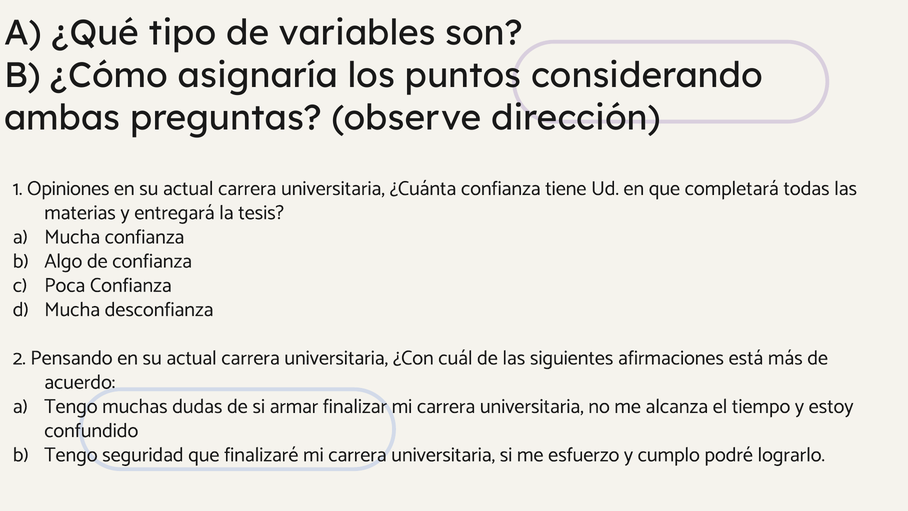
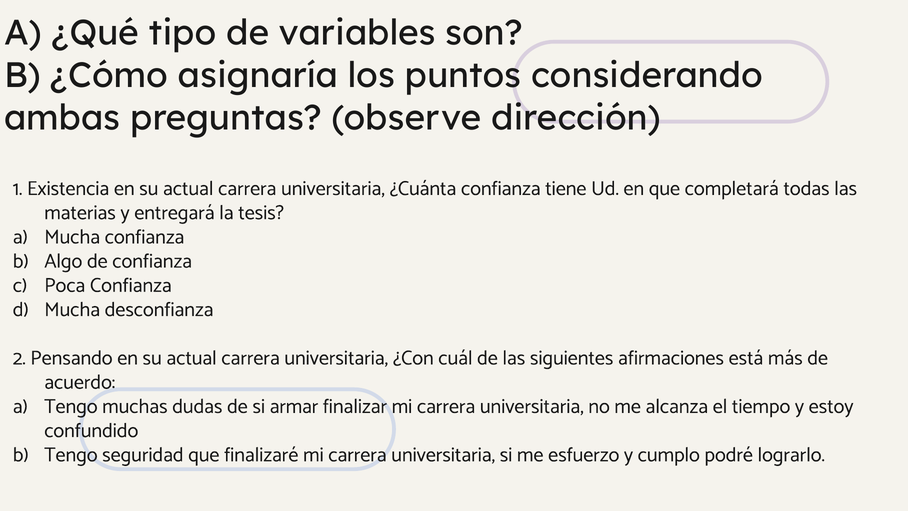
Opiniones: Opiniones -> Existencia (68, 188)
